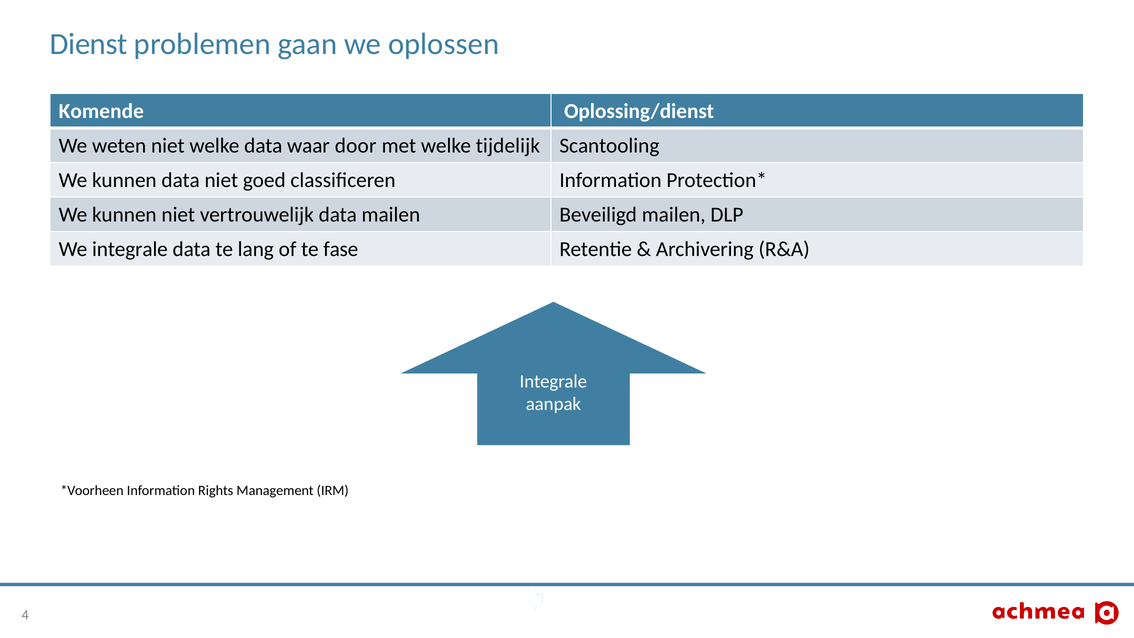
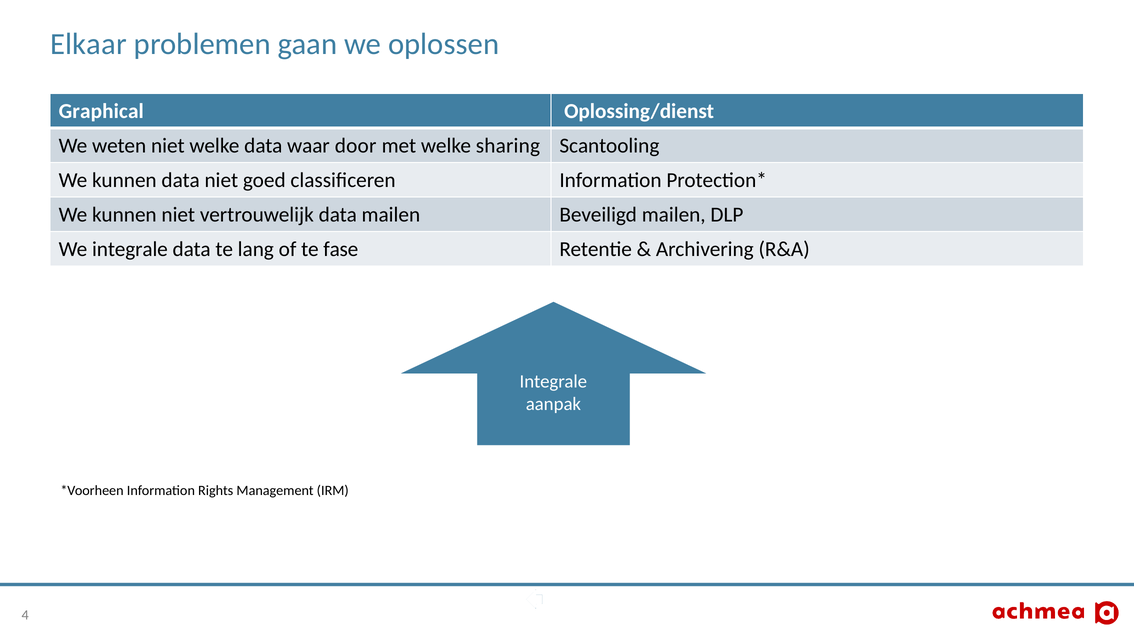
Dienst: Dienst -> Elkaar (89, 44)
Komende: Komende -> Graphical (101, 111)
tijdelijk: tijdelijk -> sharing (508, 146)
